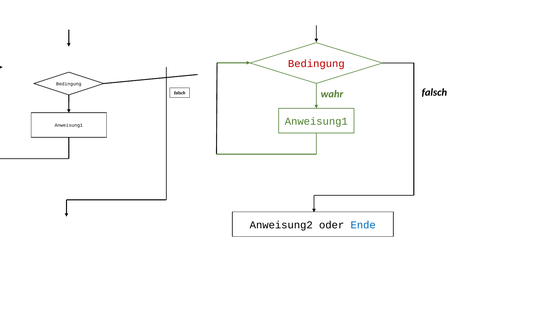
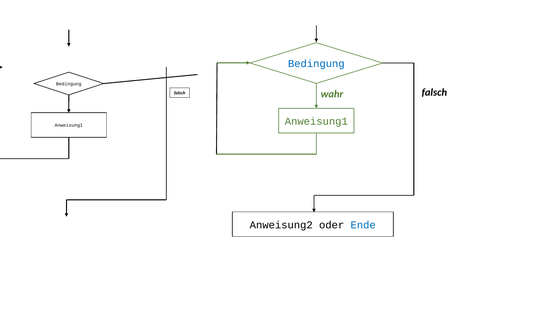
Bedingung colour: red -> blue (316, 64)
